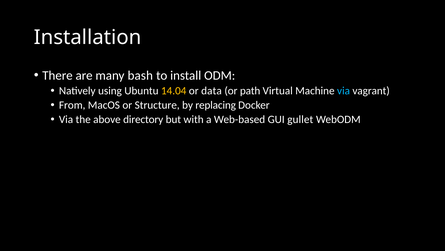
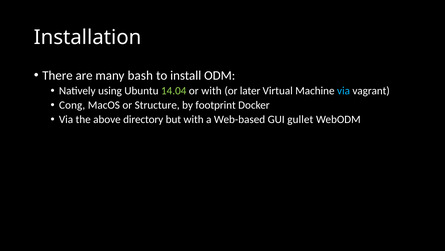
14.04 colour: yellow -> light green (174, 91)
or data: data -> with (211, 91)
path: path -> later (250, 91)
From: From -> Cong (72, 105)
replacing: replacing -> footprint (216, 105)
